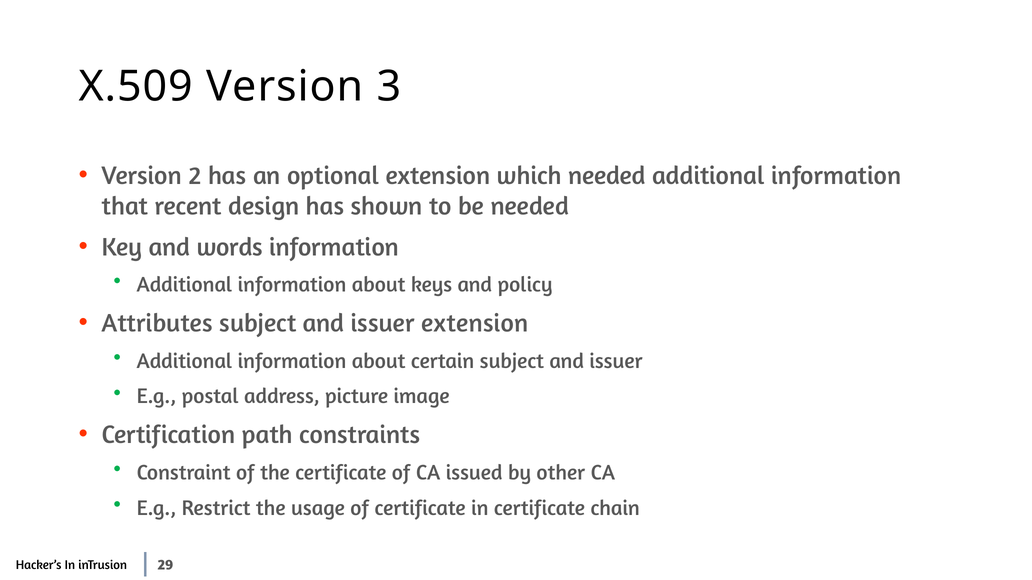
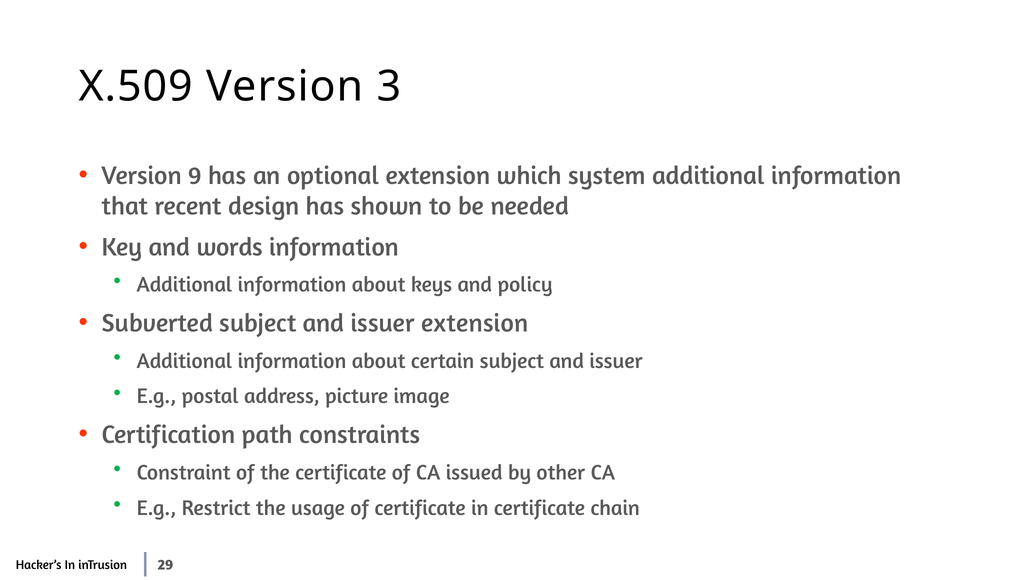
2: 2 -> 9 (195, 176)
which needed: needed -> system (607, 176)
Attributes: Attributes -> Subverted (157, 323)
